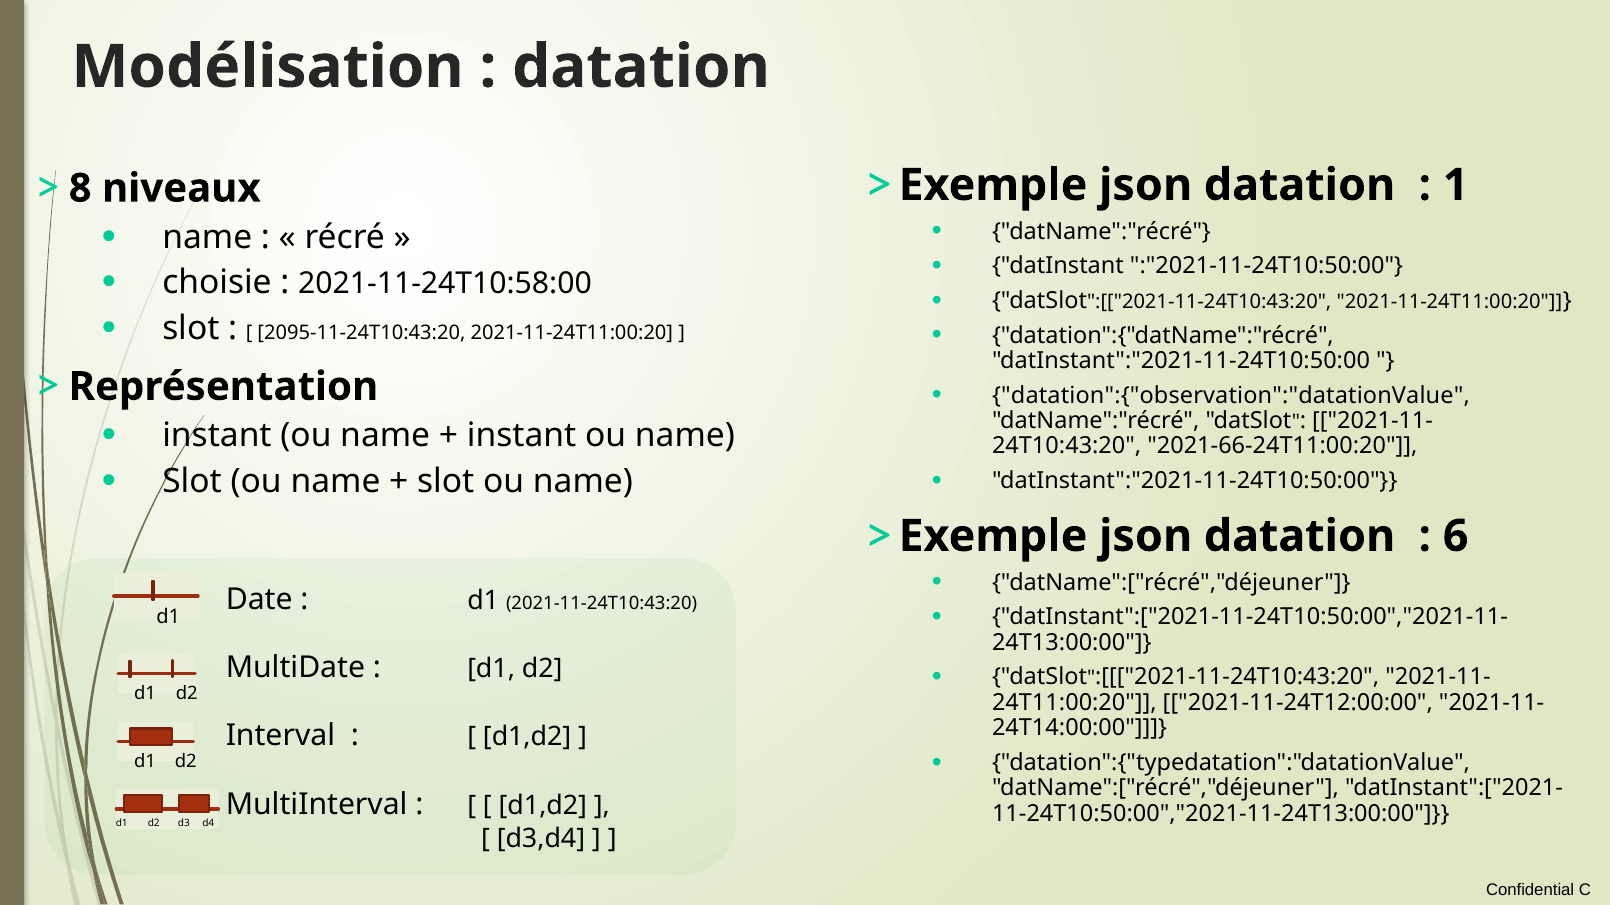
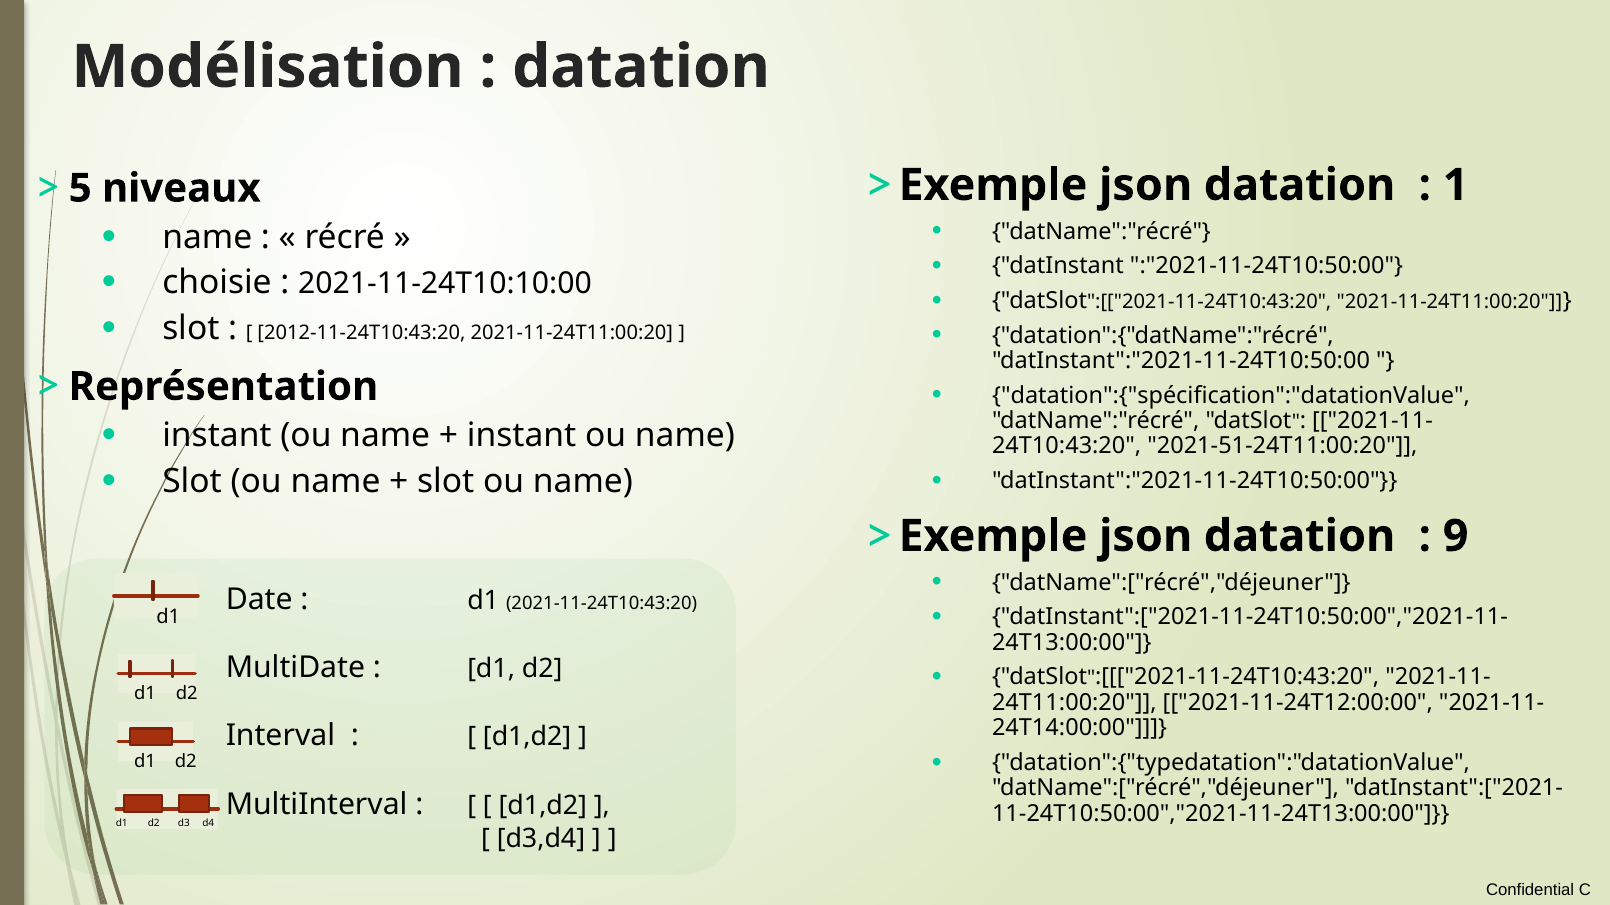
8: 8 -> 5 (80, 188)
2021-11-24T10:58:00: 2021-11-24T10:58:00 -> 2021-11-24T10:10:00 (445, 284)
2095-11-24T10:43:20: 2095-11-24T10:43:20 -> 2012-11-24T10:43:20 (361, 333)
datation":{"observation":"datationValue: datation":{"observation":"datationValue -> datation":{"spécification":"datationValue (1231, 396)
2021-66-24T11:00:20: 2021-66-24T11:00:20 -> 2021-51-24T11:00:20 (1282, 447)
6: 6 -> 9 (1456, 536)
